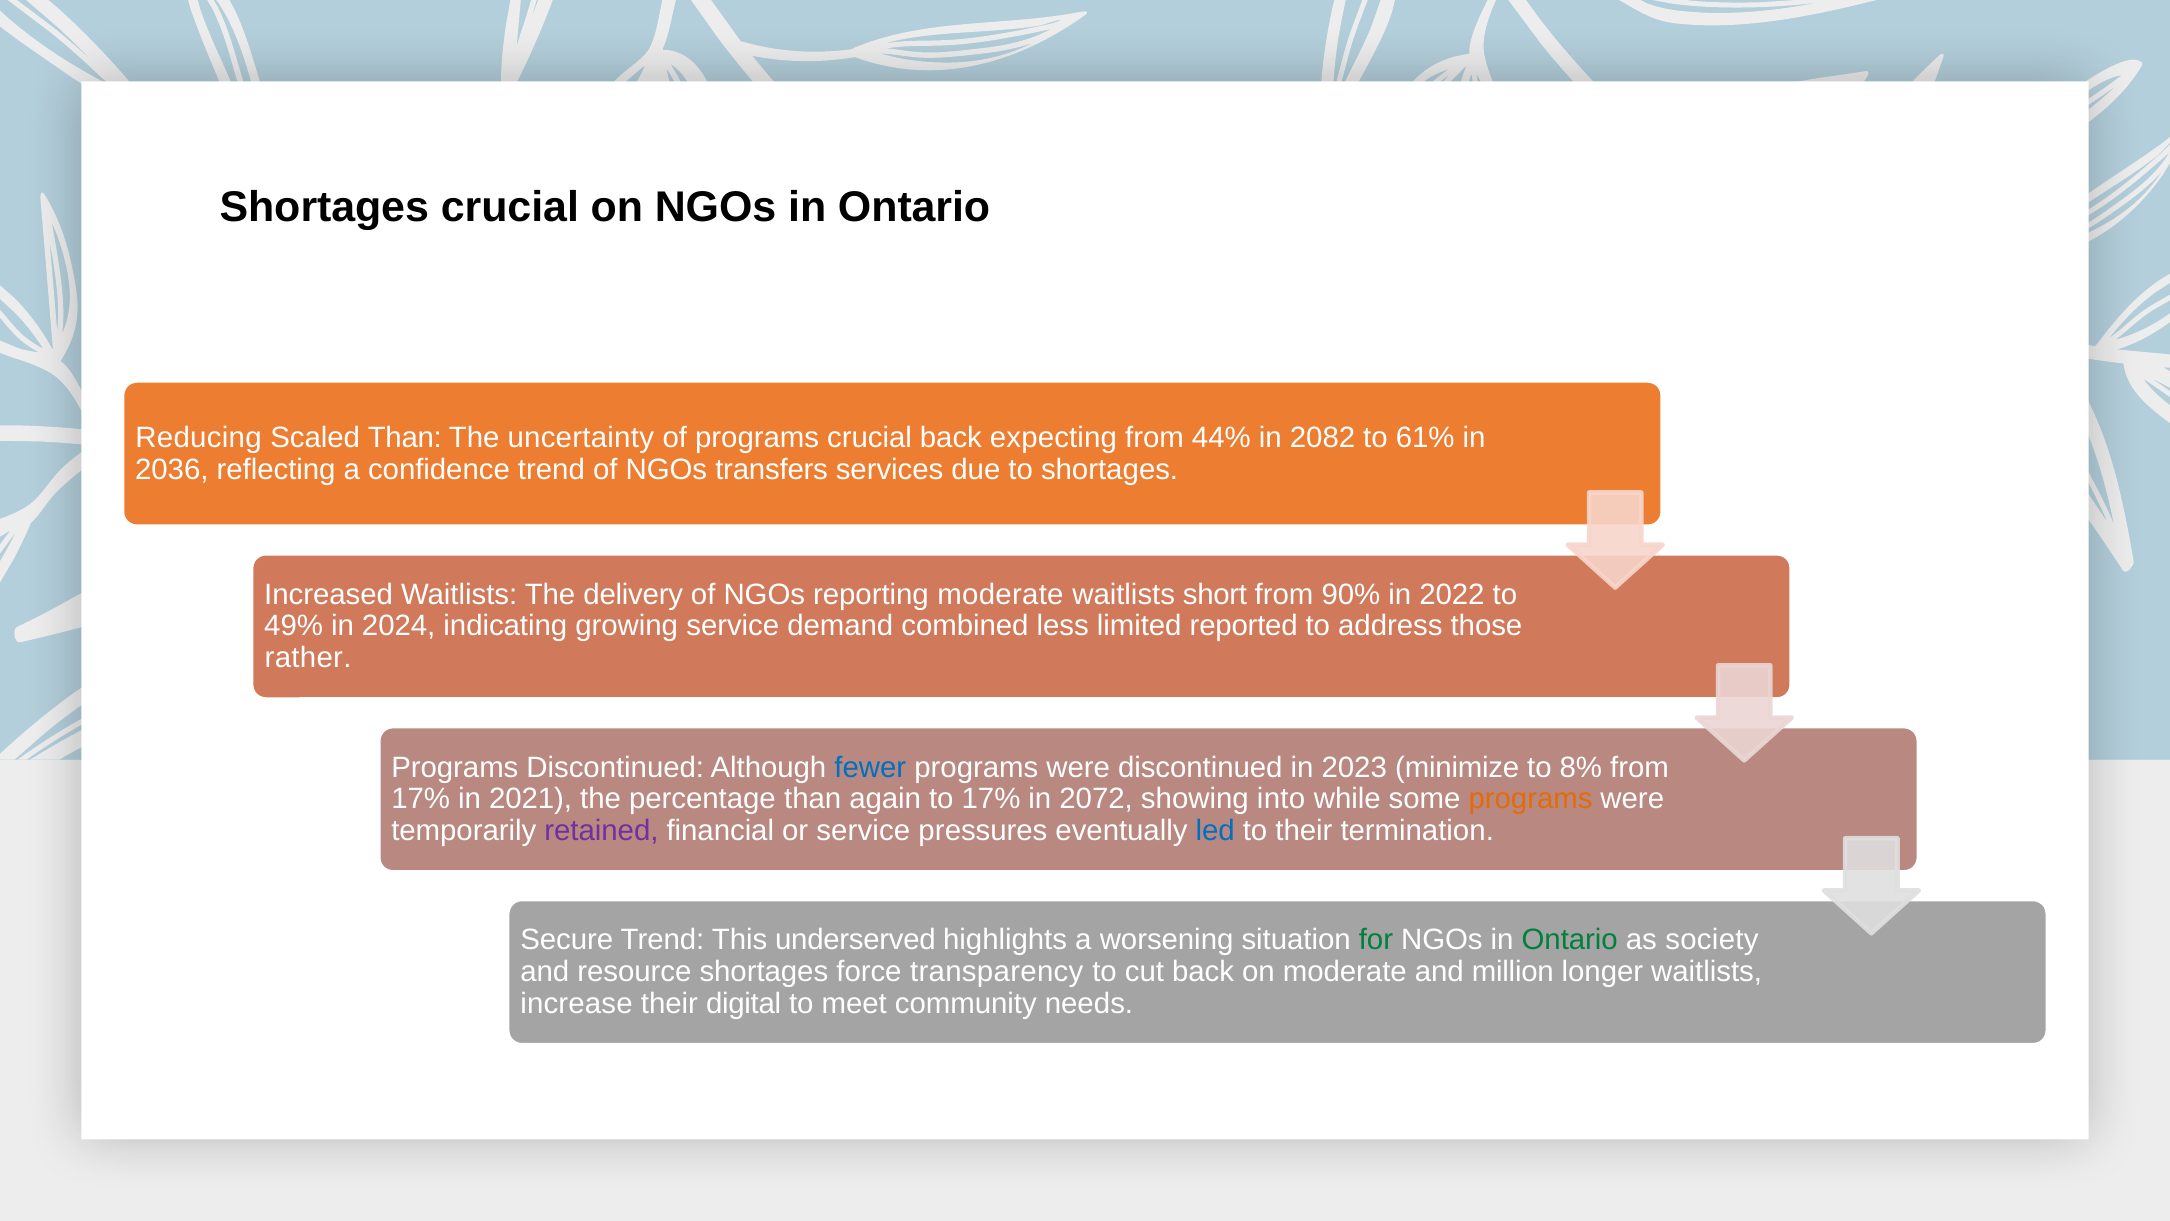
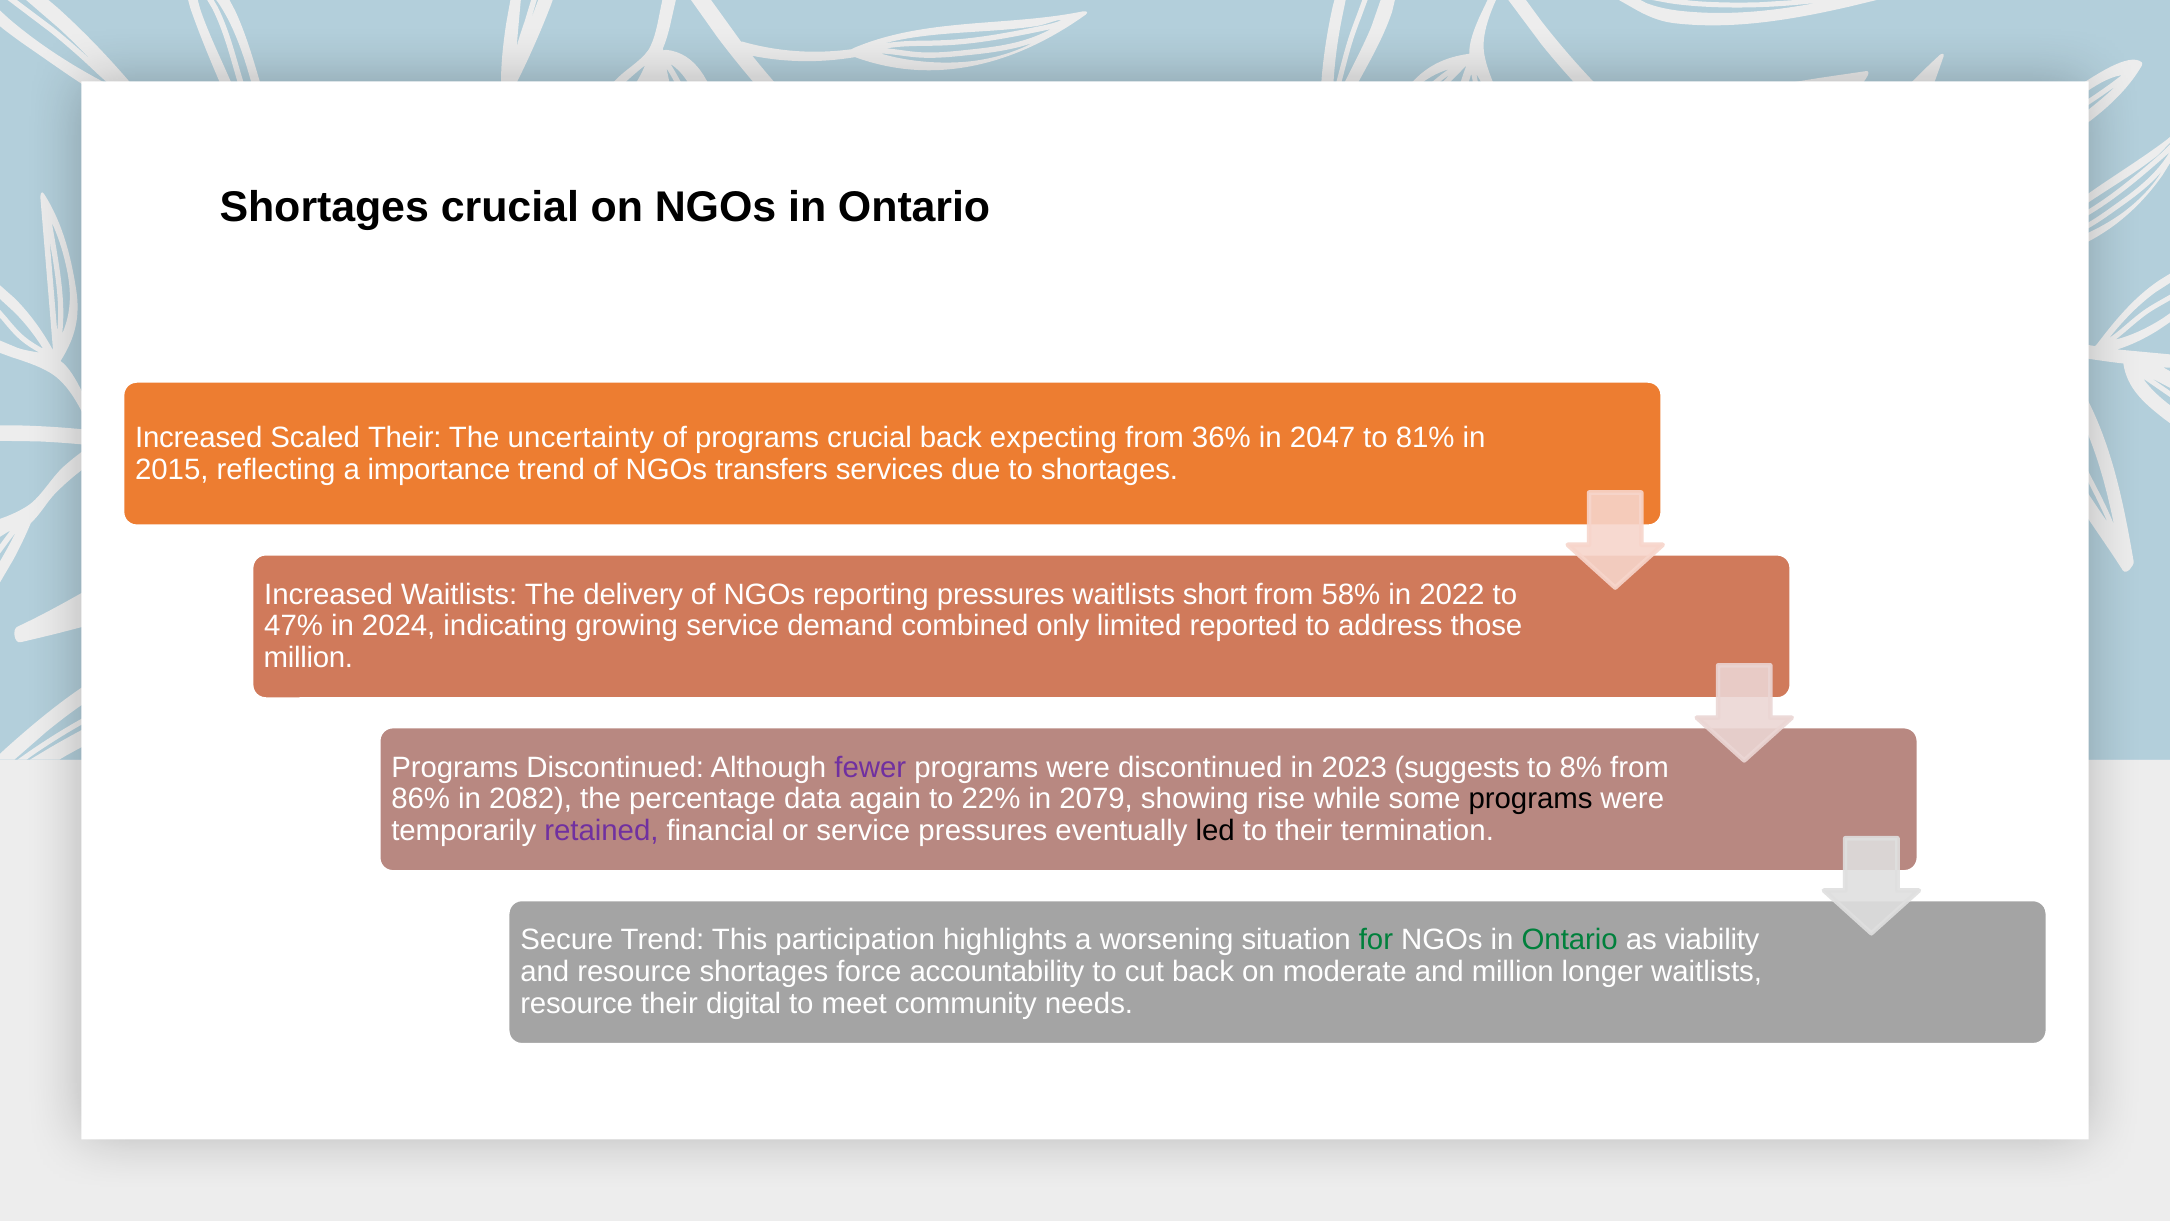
Reducing: Reducing -> Increased (199, 437)
Scaled Than: Than -> Their (405, 437)
44%: 44% -> 36% (1221, 437)
2082: 2082 -> 2047 (1323, 437)
61%: 61% -> 81% (1425, 437)
2036: 2036 -> 2015 (172, 469)
confidence: confidence -> importance (439, 469)
reporting moderate: moderate -> pressures (1001, 594)
90%: 90% -> 58% (1351, 594)
49%: 49% -> 47% (294, 626)
less: less -> only (1063, 626)
rather: rather -> million (308, 658)
fewer colour: blue -> purple (870, 767)
minimize: minimize -> suggests (1457, 767)
17%: 17% -> 86% (421, 799)
2021: 2021 -> 2082 (531, 799)
percentage than: than -> data (813, 799)
to 17%: 17% -> 22% (991, 799)
2072: 2072 -> 2079 (1096, 799)
into: into -> rise (1281, 799)
programs colour: orange -> black (1531, 799)
led colour: blue -> black (1215, 831)
underserved: underserved -> participation (855, 940)
society: society -> viability (1712, 940)
transparency: transparency -> accountability (997, 972)
increase: increase -> resource (577, 1003)
